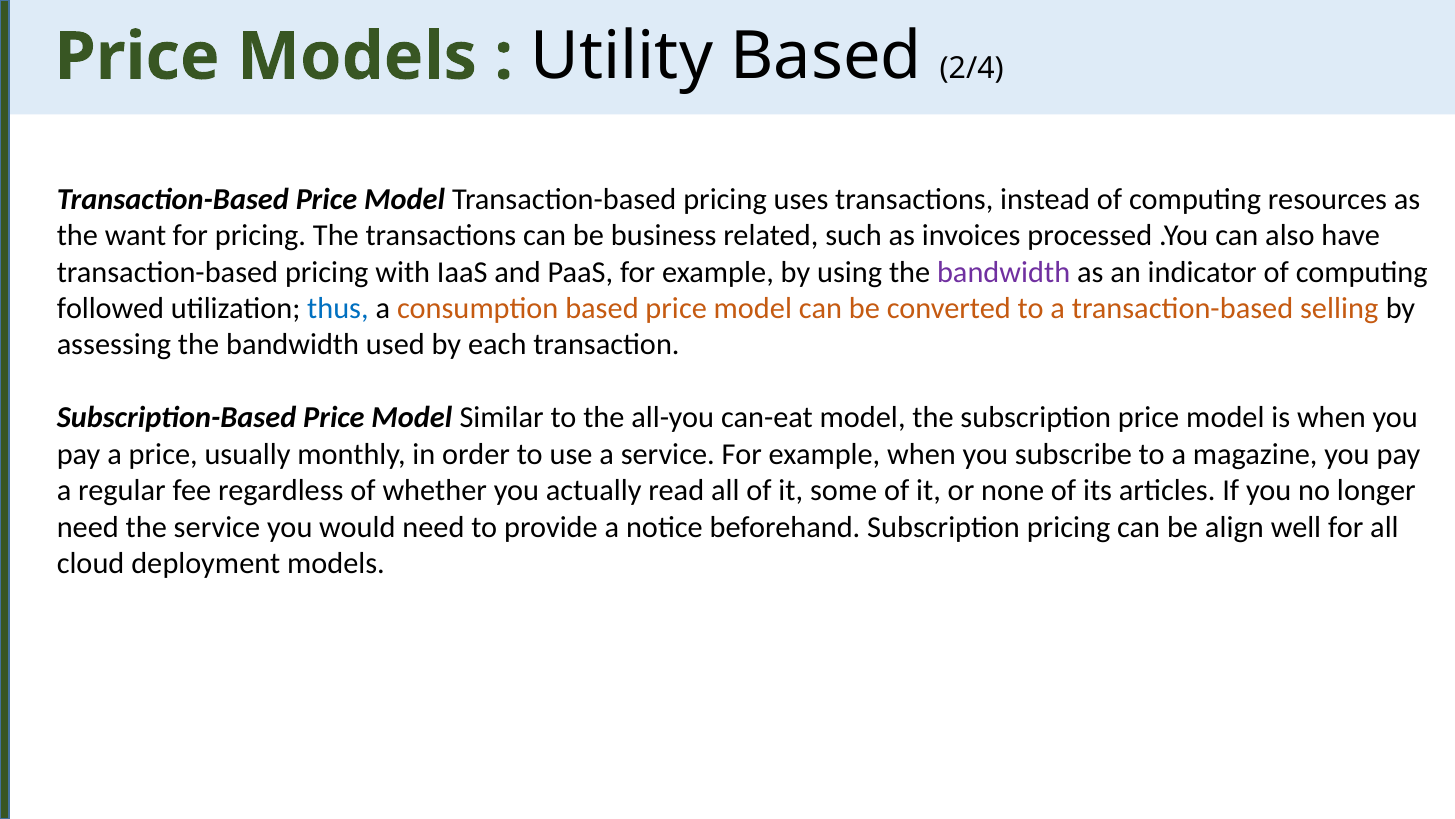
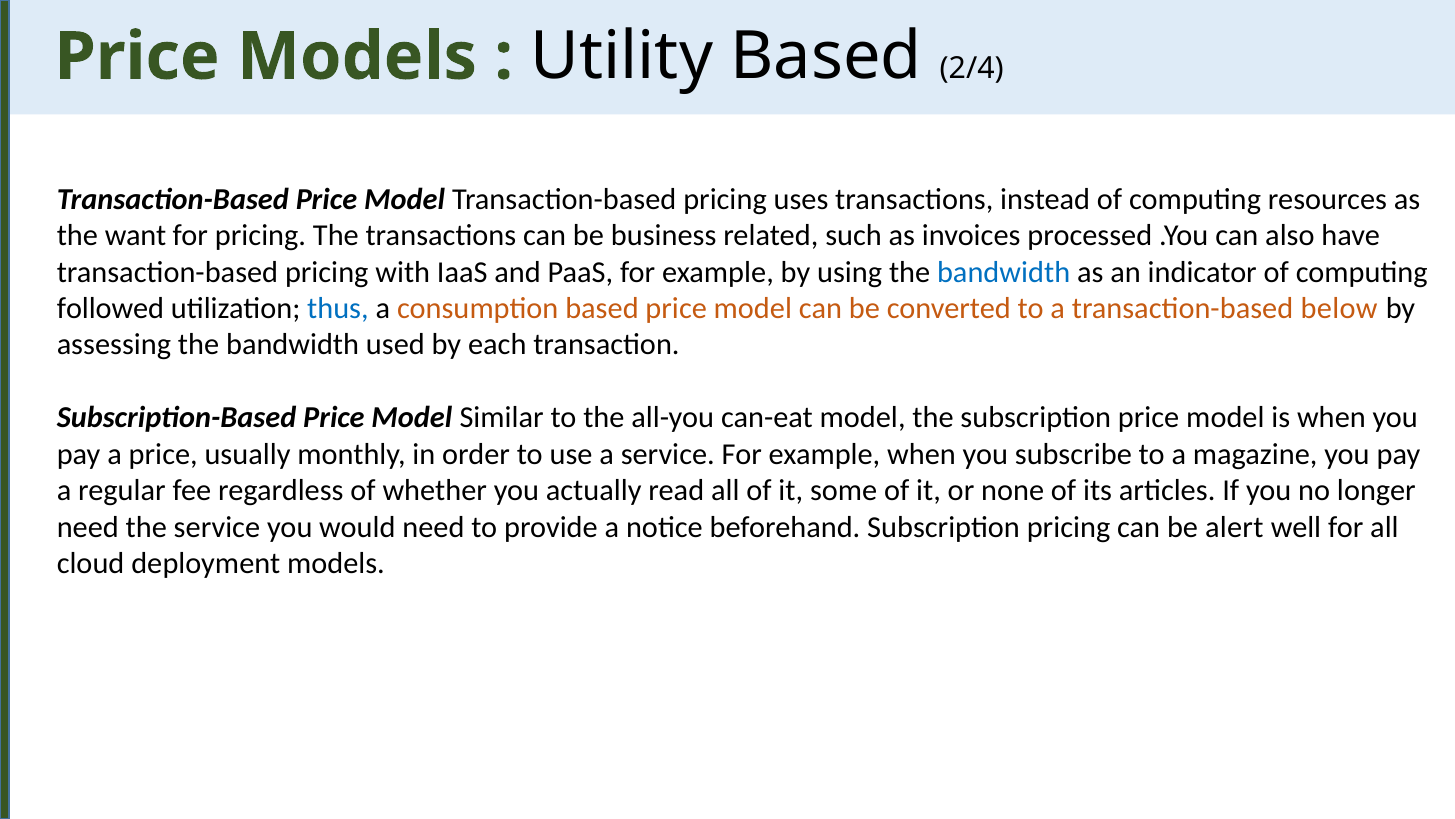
bandwidth colour: purple -> blue (1004, 272)
selling: selling -> below (1339, 308)
align: align -> alert (1234, 527)
